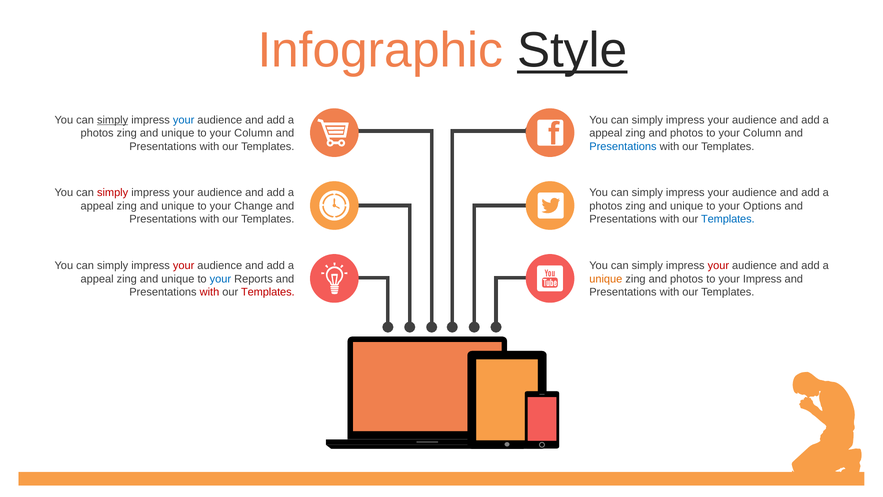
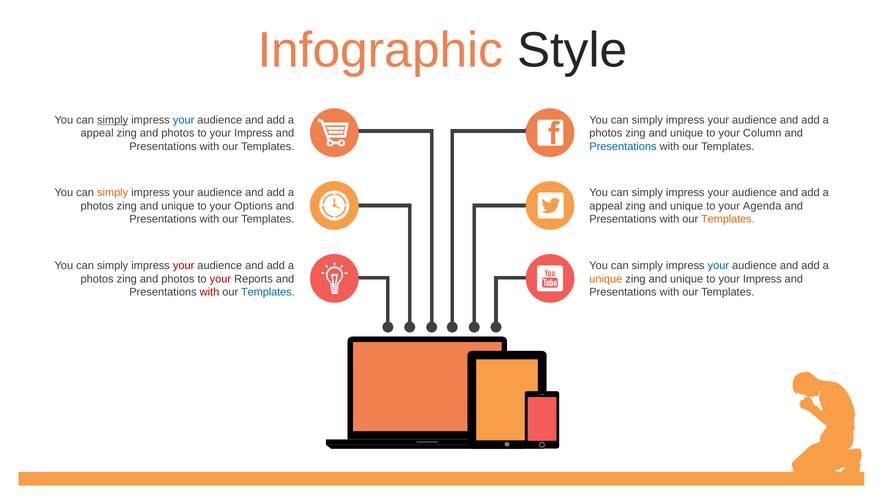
Style underline: present -> none (572, 51)
photos: photos -> appeal (97, 133)
unique: unique -> photos (178, 133)
Column: Column -> Impress (254, 133)
appeal: appeal -> photos (606, 133)
photos: photos -> unique (687, 133)
simply colour: red -> orange (113, 193)
appeal: appeal -> photos (97, 206)
Change: Change -> Options (253, 206)
photos: photos -> appeal (606, 206)
Options: Options -> Agenda (762, 206)
Templates colour: blue -> orange (728, 219)
your colour: red -> blue (718, 265)
appeal: appeal -> photos (97, 279)
unique: unique -> photos (178, 279)
your colour: blue -> red (220, 279)
photos: photos -> unique (687, 279)
Templates colour: red -> blue (268, 292)
